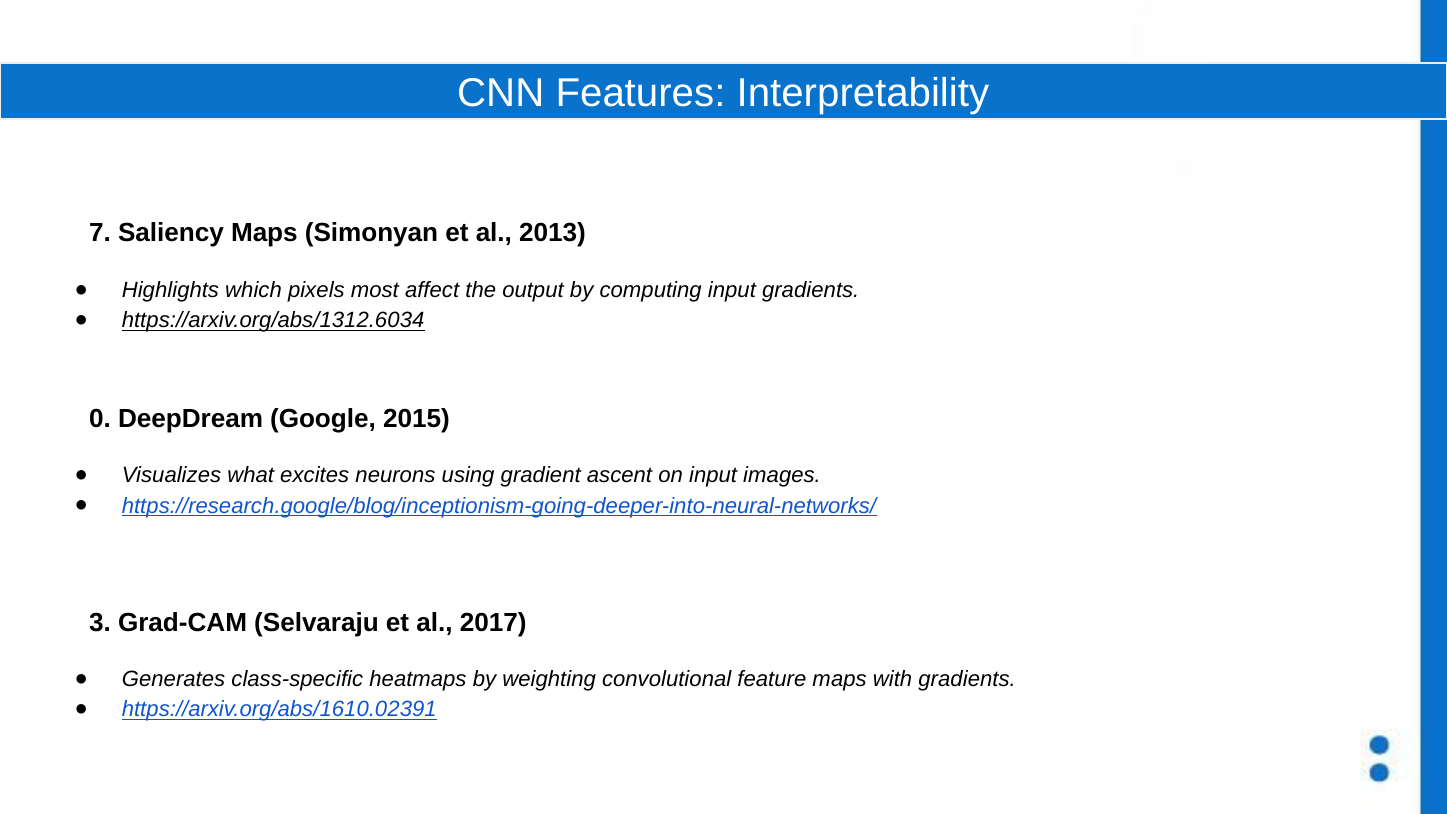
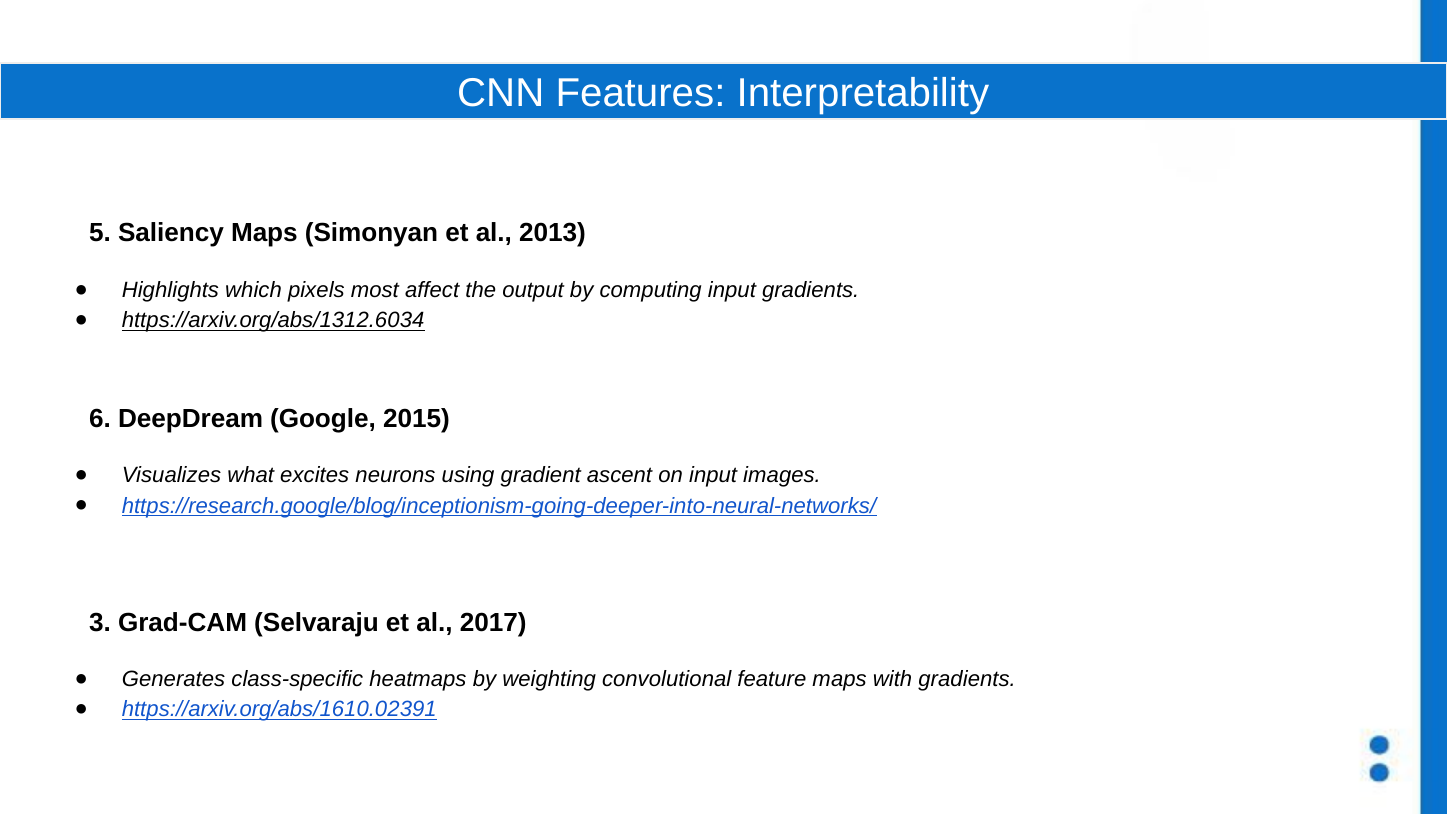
7: 7 -> 5 (100, 233)
0: 0 -> 6 (100, 419)
